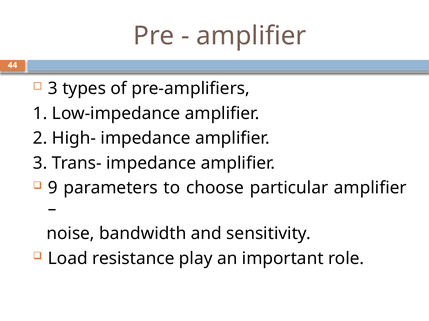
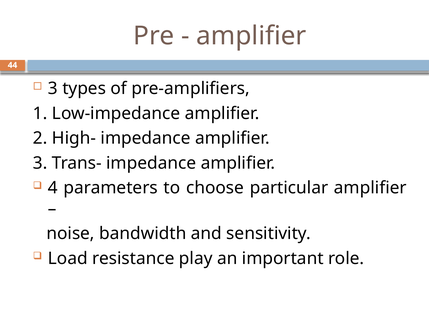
9: 9 -> 4 (53, 188)
